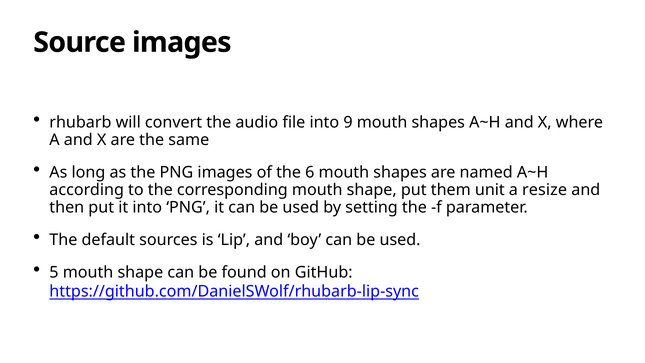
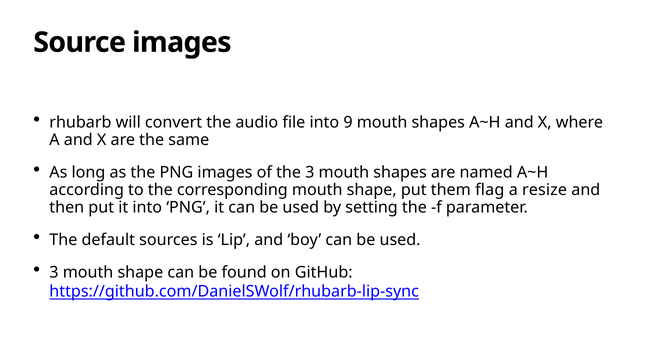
the 6: 6 -> 3 (310, 172)
unit: unit -> flag (490, 190)
5: 5 -> 3 (54, 272)
